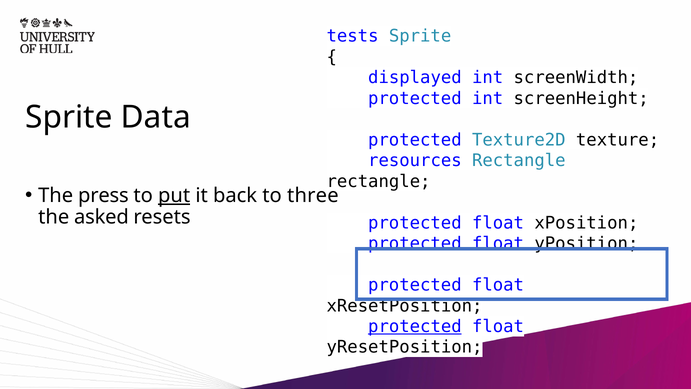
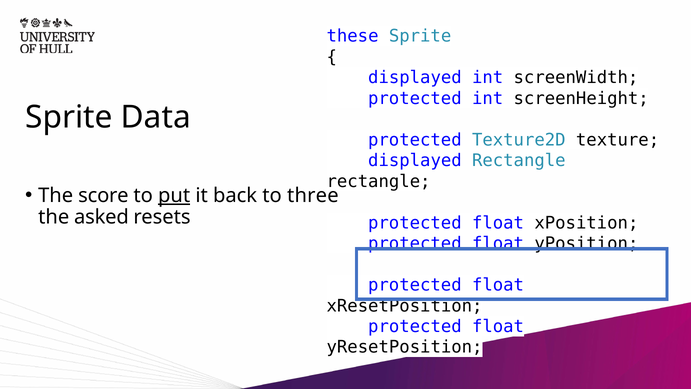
tests: tests -> these (353, 36)
resources: resources -> displayed (415, 160)
press: press -> score (103, 195)
protected underline: present -> none (415, 326)
